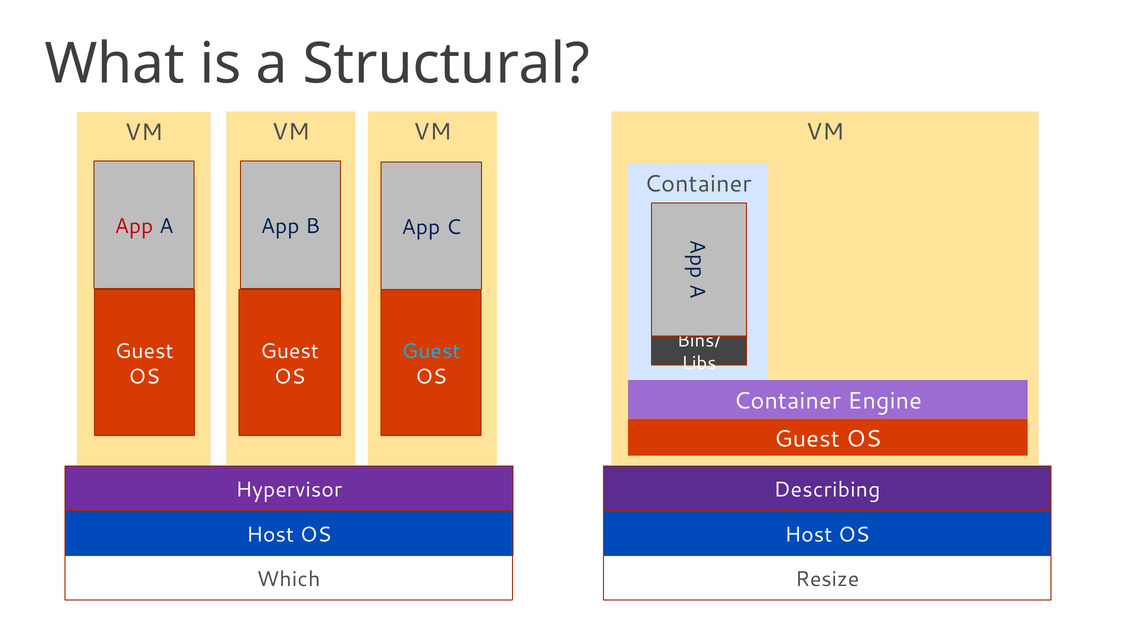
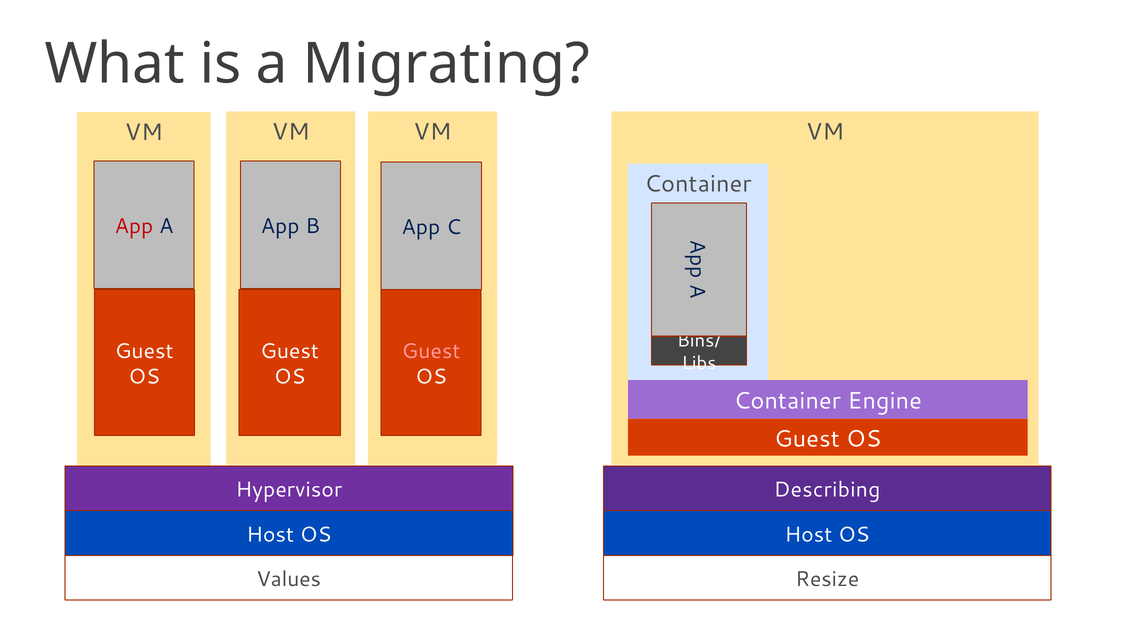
Structural: Structural -> Migrating (446, 64)
Guest colour: light blue -> pink (431, 351)
Which: Which -> Values (289, 579)
